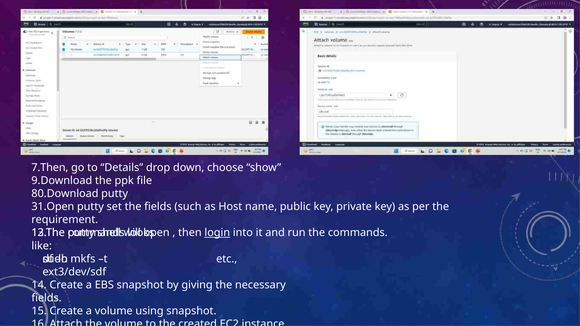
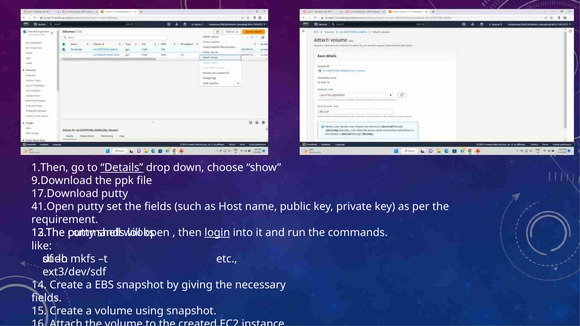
7.Then: 7.Then -> 1.Then (50, 168)
Details underline: none -> present (122, 168)
80.Download: 80.Download -> 17.Download (65, 194)
31.Open: 31.Open -> 41.Open (53, 207)
